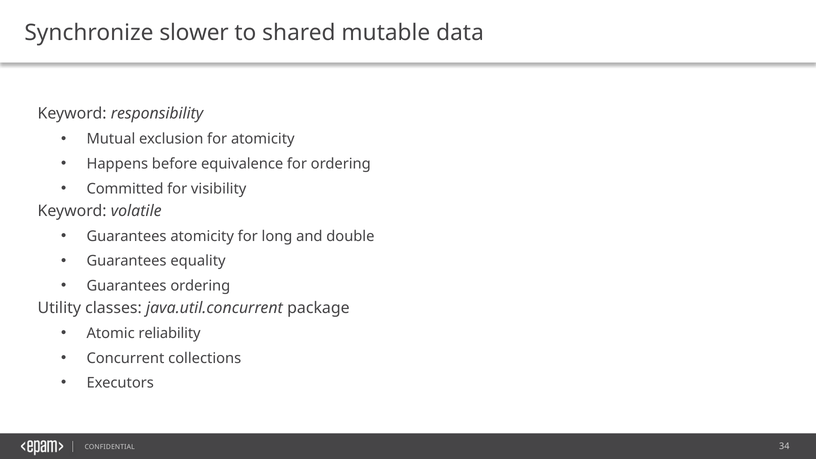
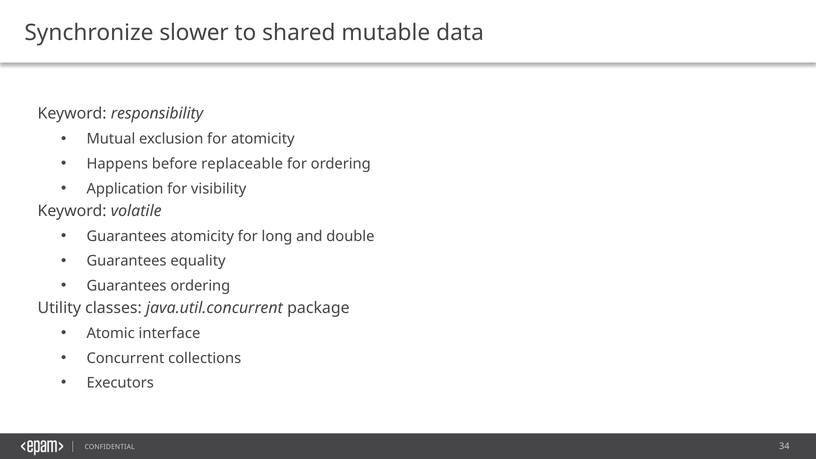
equivalence: equivalence -> replaceable (242, 164)
Committed: Committed -> Application (125, 189)
reliability: reliability -> interface (169, 333)
